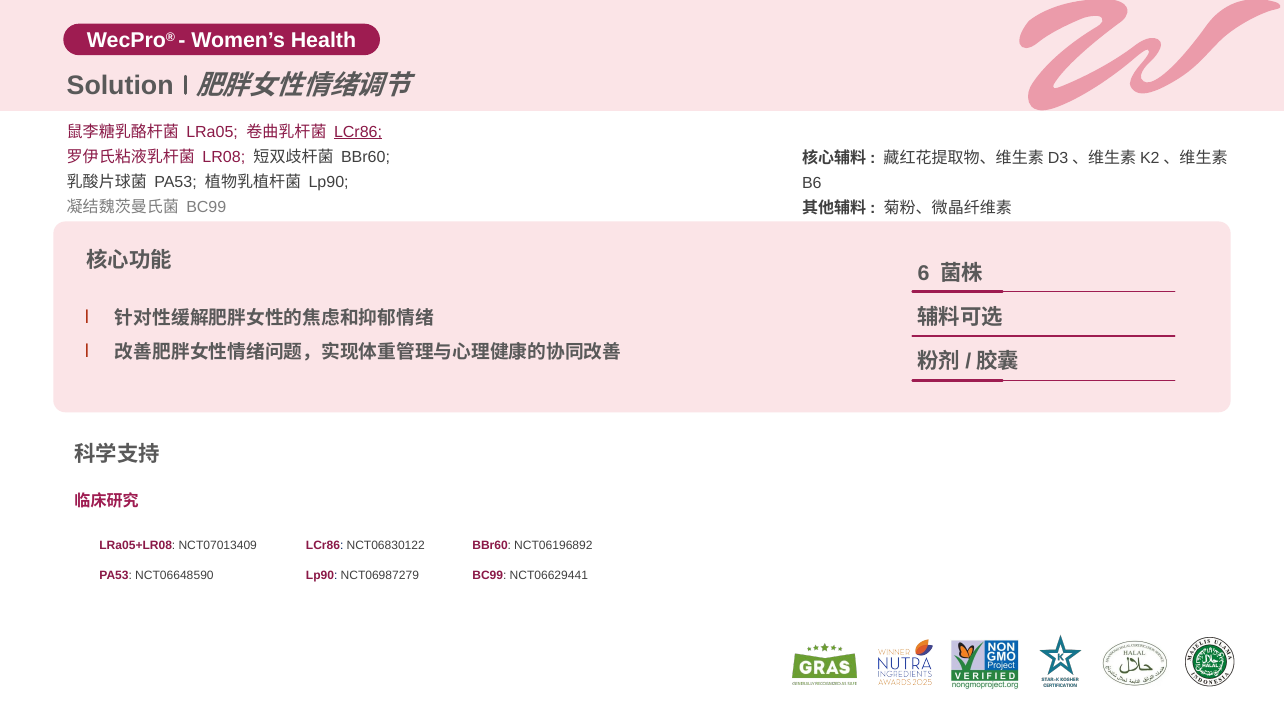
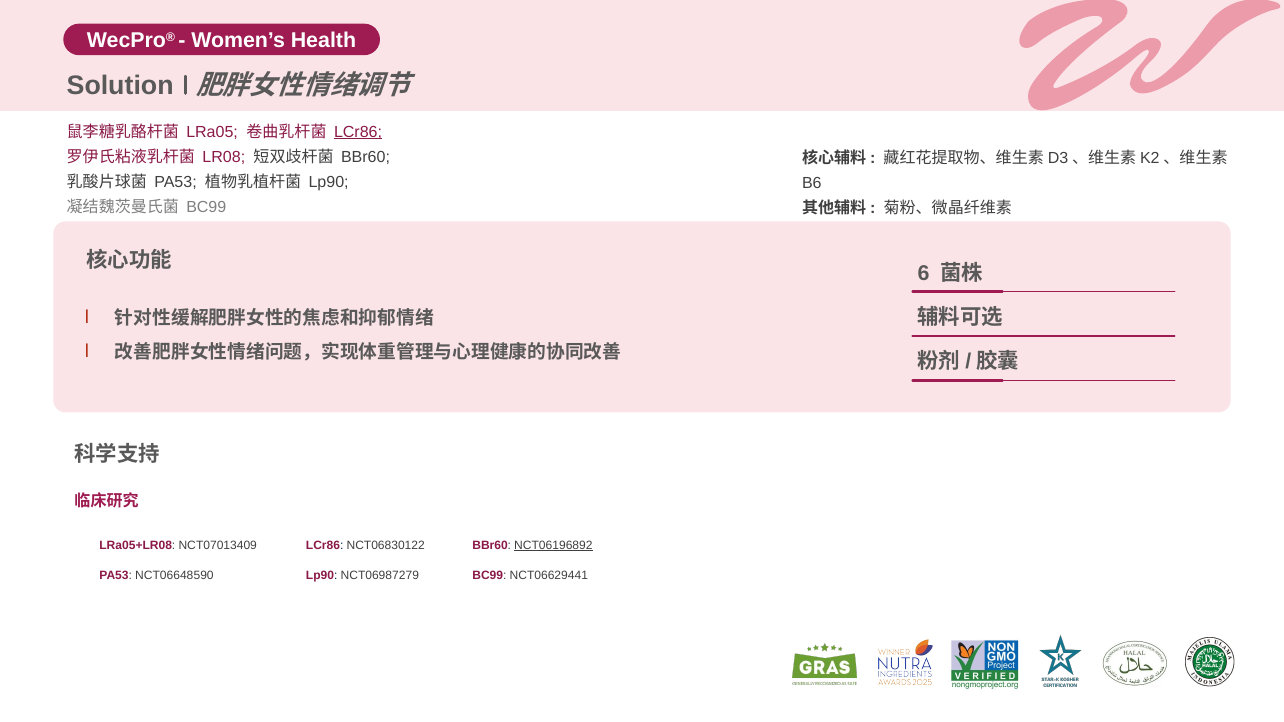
NCT06196892 underline: none -> present (553, 545)
